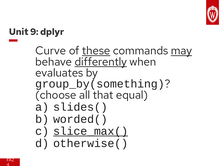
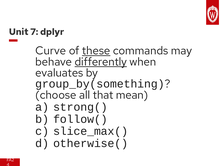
9: 9 -> 7 (34, 32)
may underline: present -> none (181, 51)
equal: equal -> mean (132, 95)
slides(: slides( -> strong( (80, 107)
worded(: worded( -> follow( (80, 119)
slice_max( underline: present -> none (91, 131)
